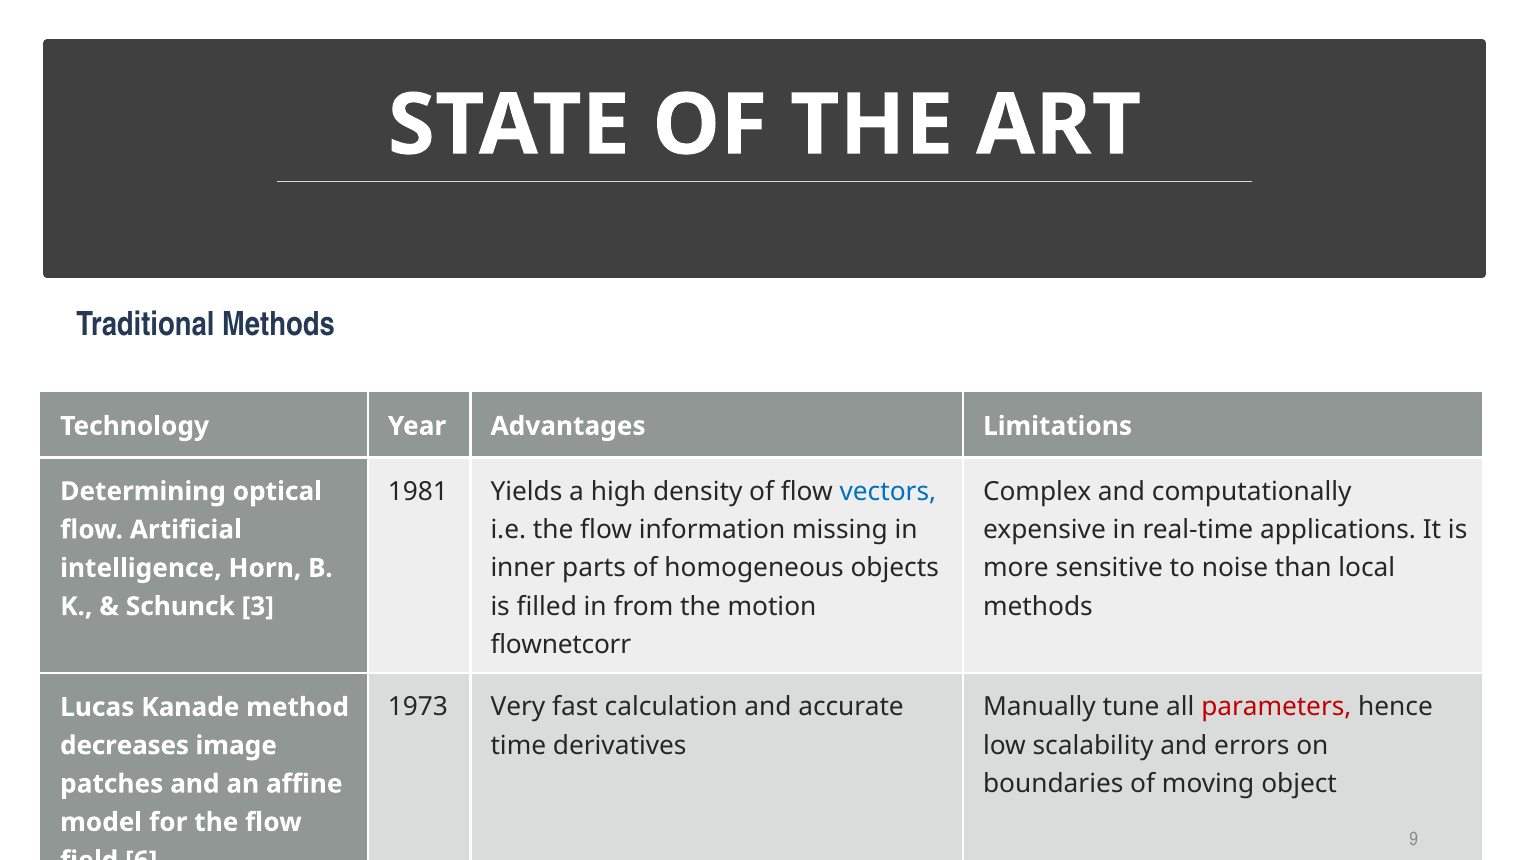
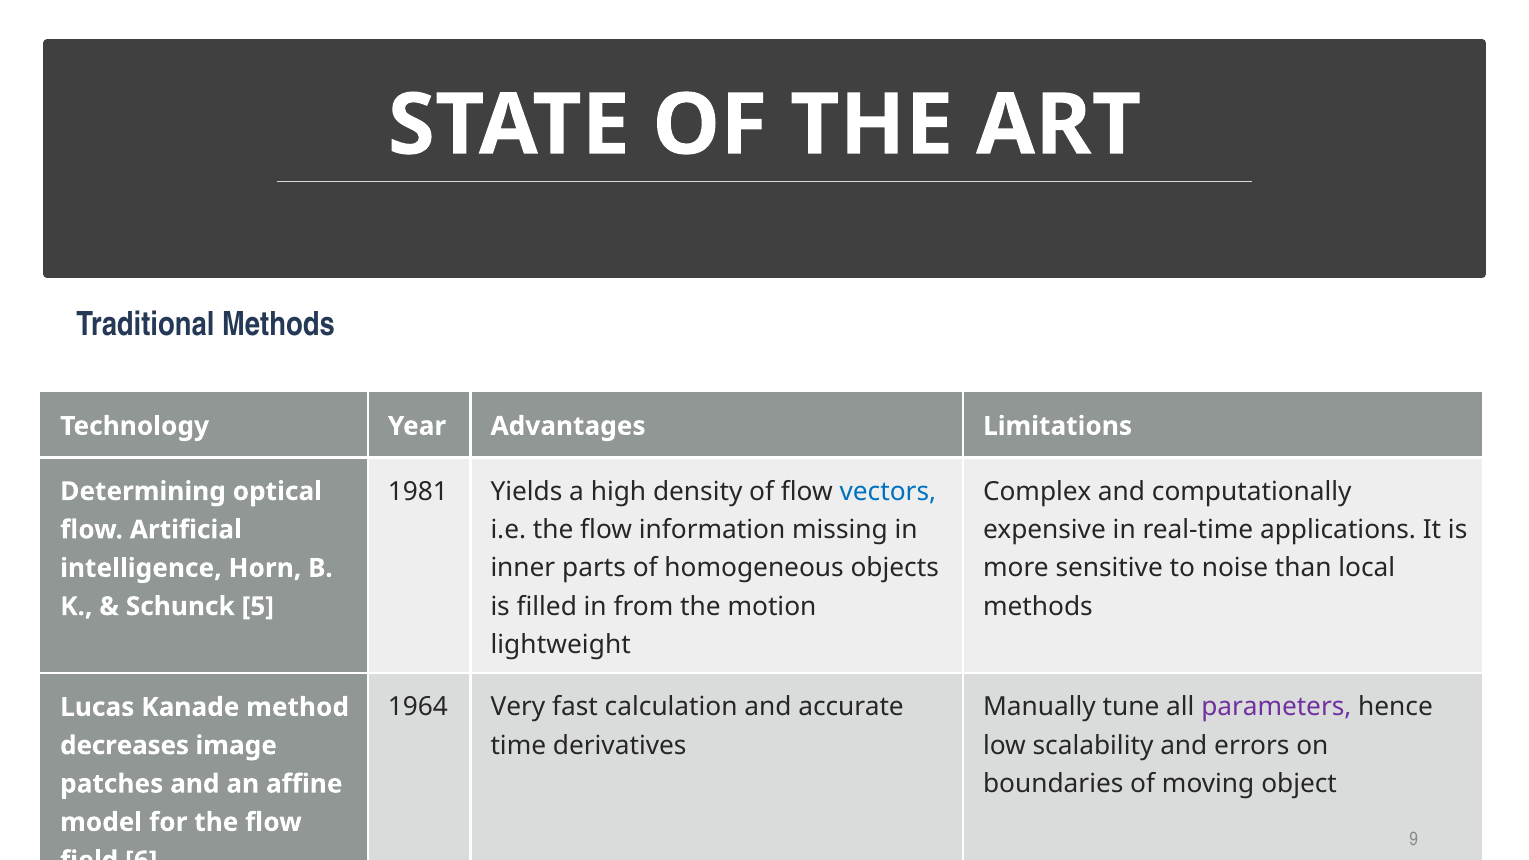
3: 3 -> 5 (258, 607)
flownetcorr: flownetcorr -> lightweight (561, 645)
1973: 1973 -> 1964 (418, 707)
parameters colour: red -> purple (1276, 707)
